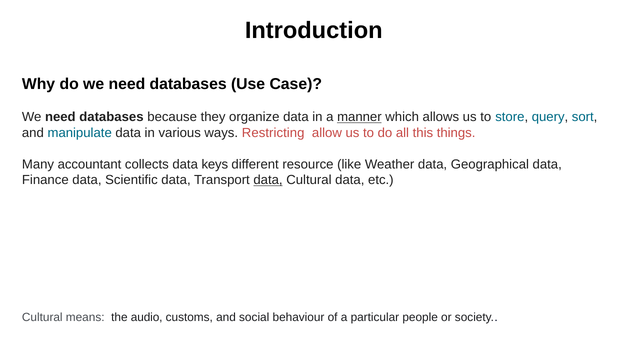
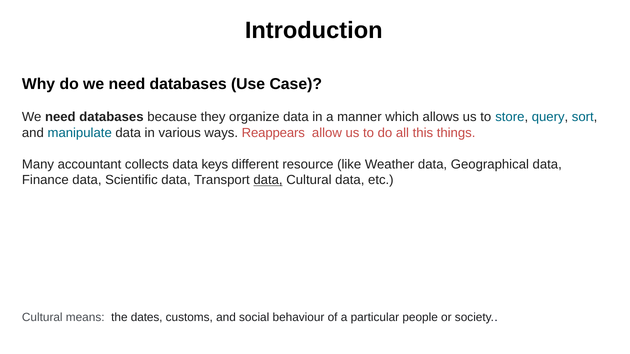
manner underline: present -> none (359, 117)
Restricting: Restricting -> Reappears (273, 133)
audio: audio -> dates (147, 318)
